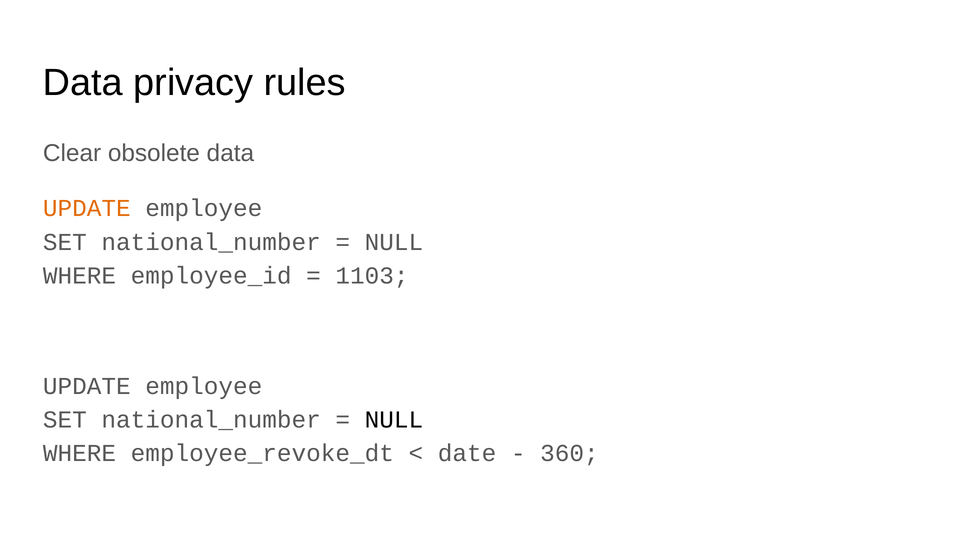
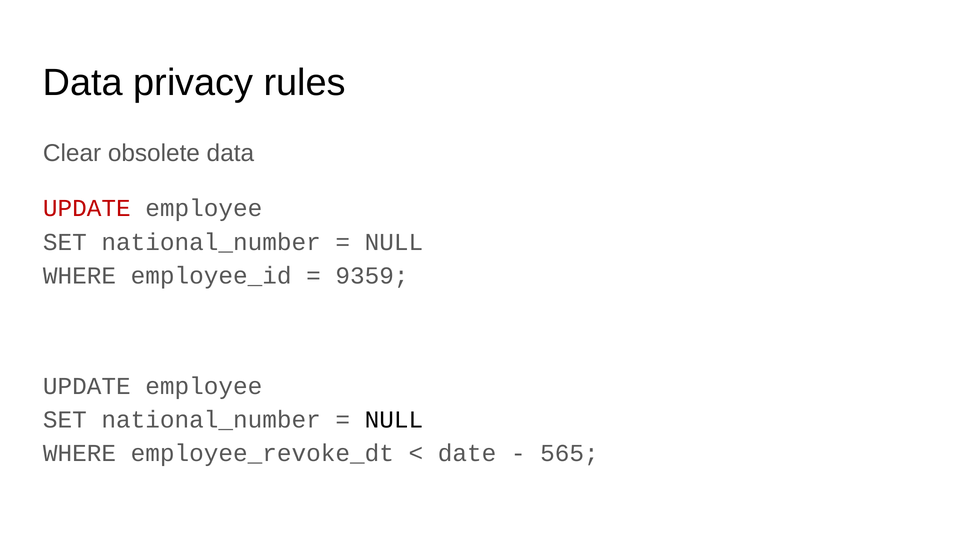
UPDATE colour: orange -> red (87, 209)
1103: 1103 -> 9359 (372, 276)
360: 360 -> 565 (569, 454)
